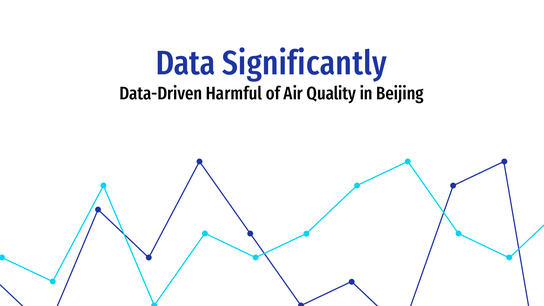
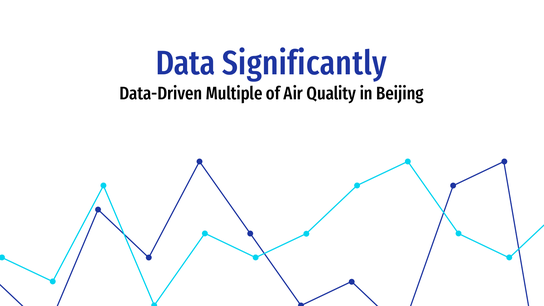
Harmful: Harmful -> Multiple (234, 93)
